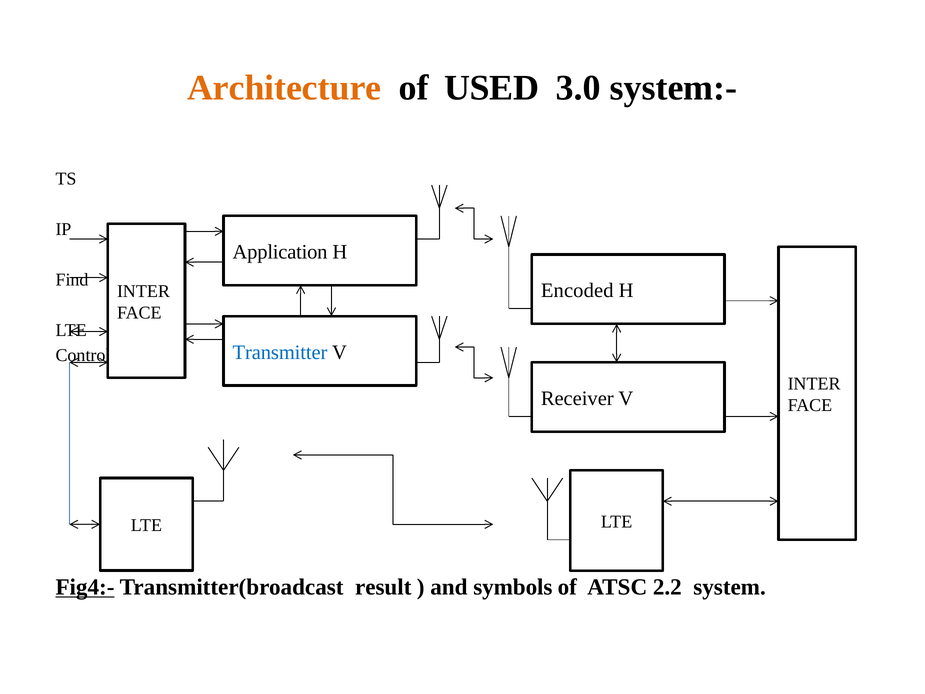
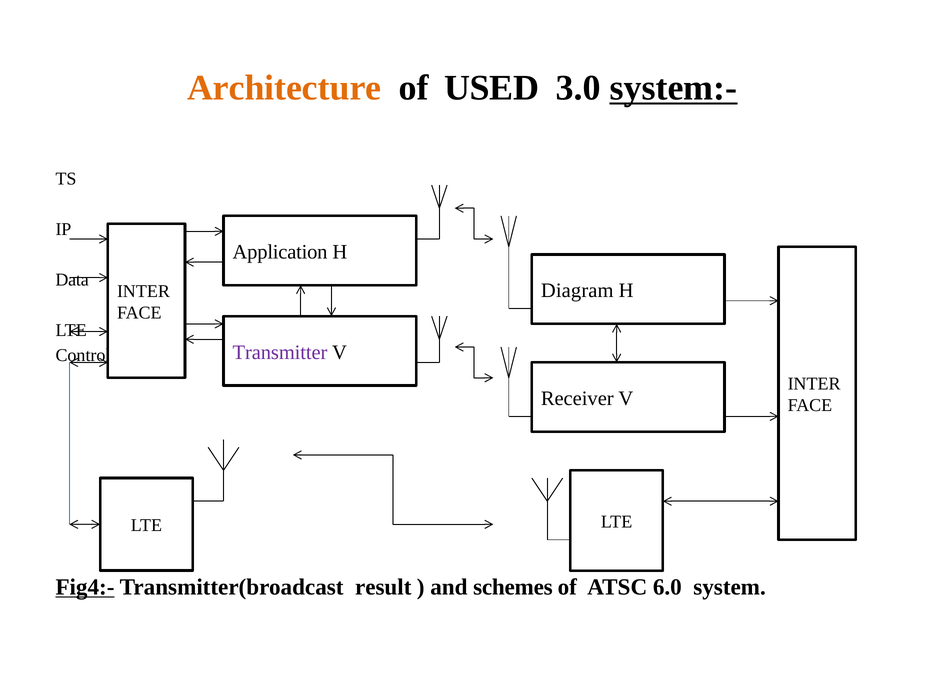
system:- underline: none -> present (674, 88)
Find: Find -> Data (72, 280)
Encoded: Encoded -> Diagram (577, 290)
Transmitter colour: blue -> purple (280, 352)
symbols: symbols -> schemes (513, 587)
2.2: 2.2 -> 6.0 (667, 587)
